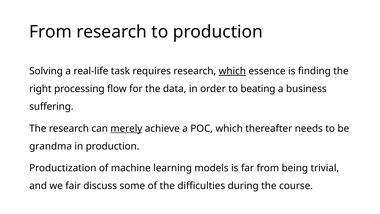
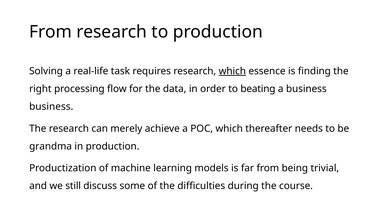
suffering: suffering -> business (51, 107)
merely underline: present -> none (126, 128)
fair: fair -> still (73, 186)
